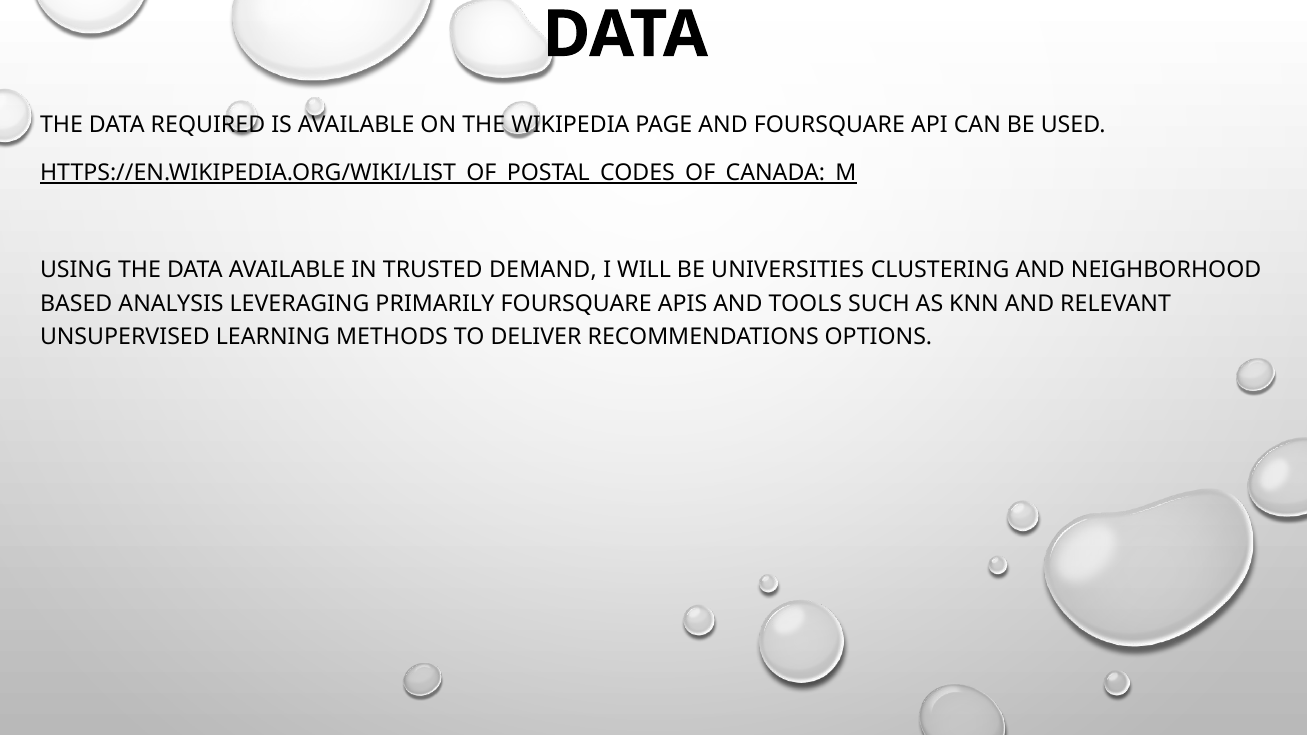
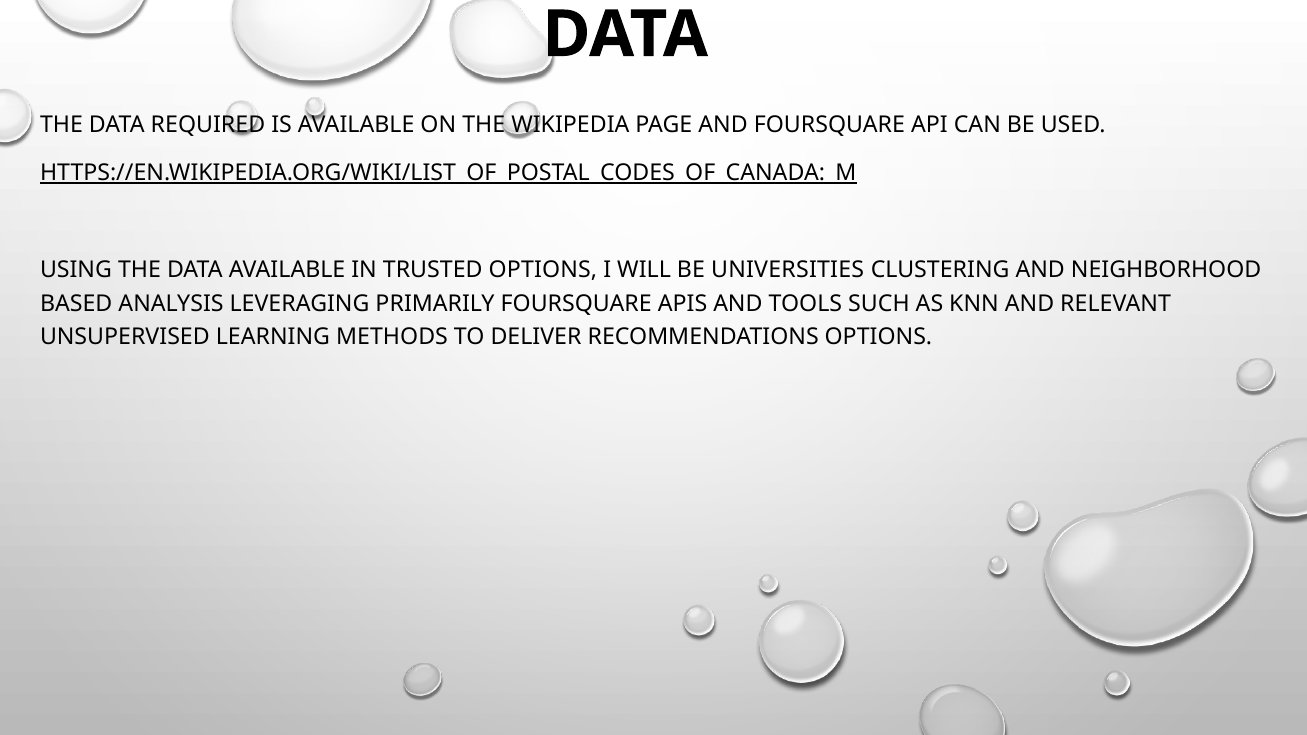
TRUSTED DEMAND: DEMAND -> OPTIONS (543, 270)
